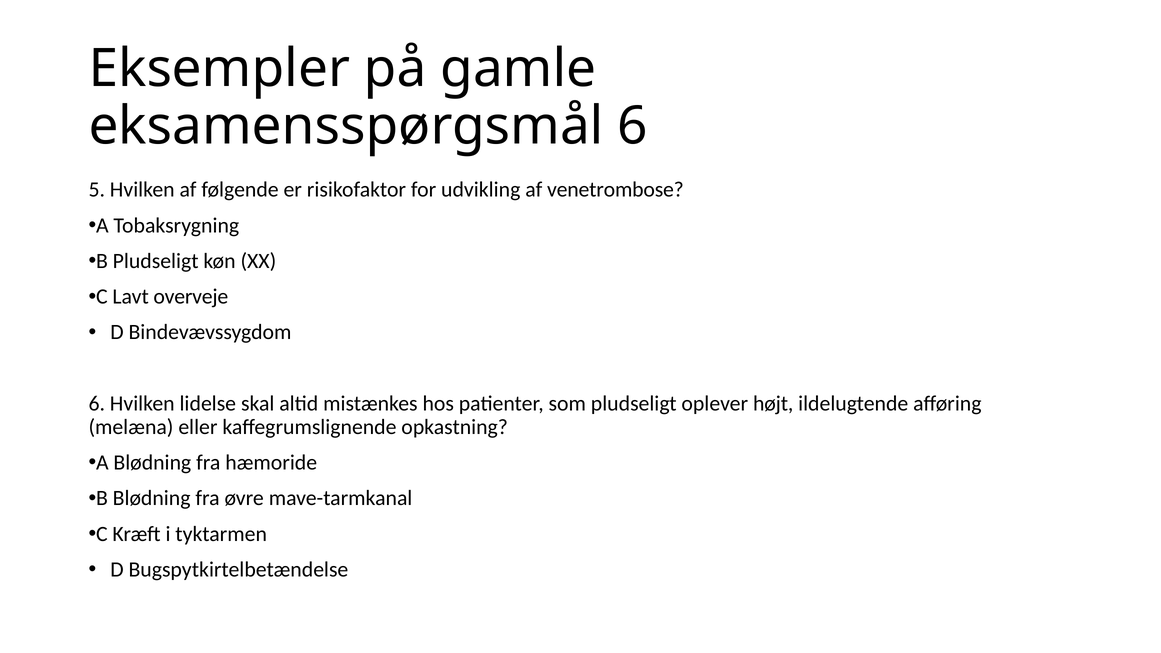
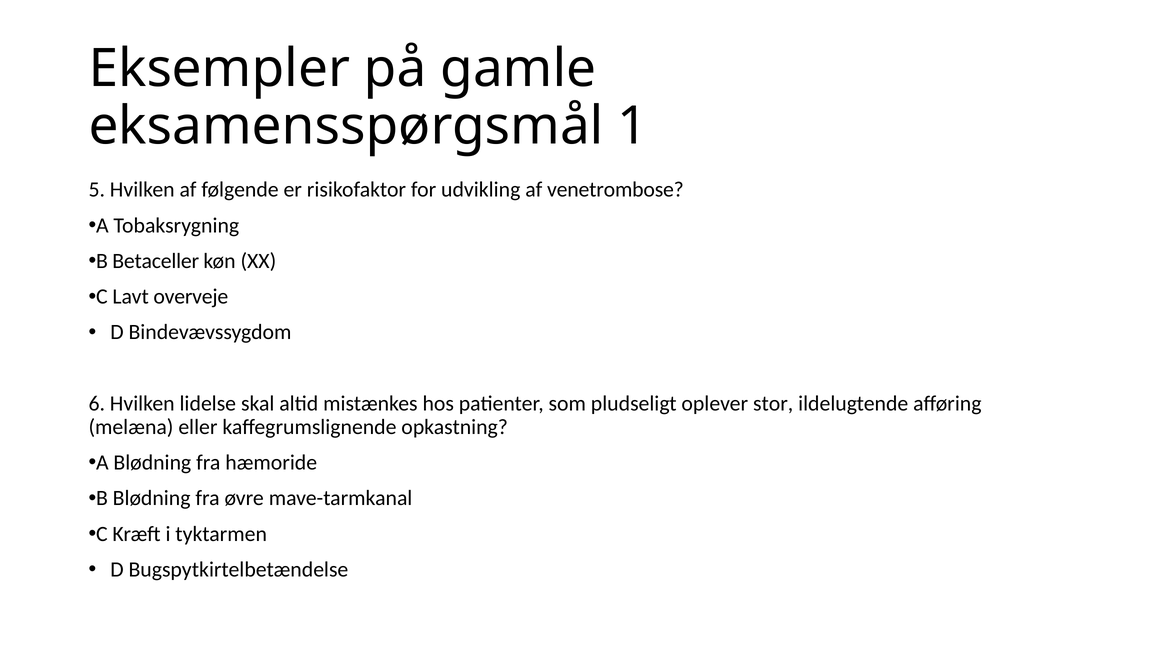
eksamensspørgsmål 6: 6 -> 1 (633, 126)
B Pludseligt: Pludseligt -> Betaceller (156, 261)
højt: højt -> stor (773, 404)
